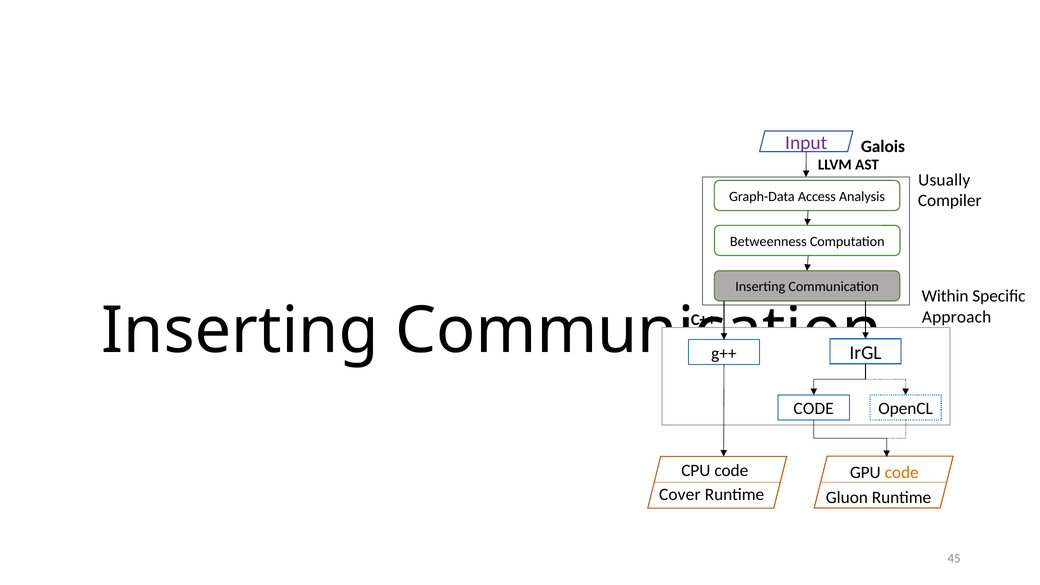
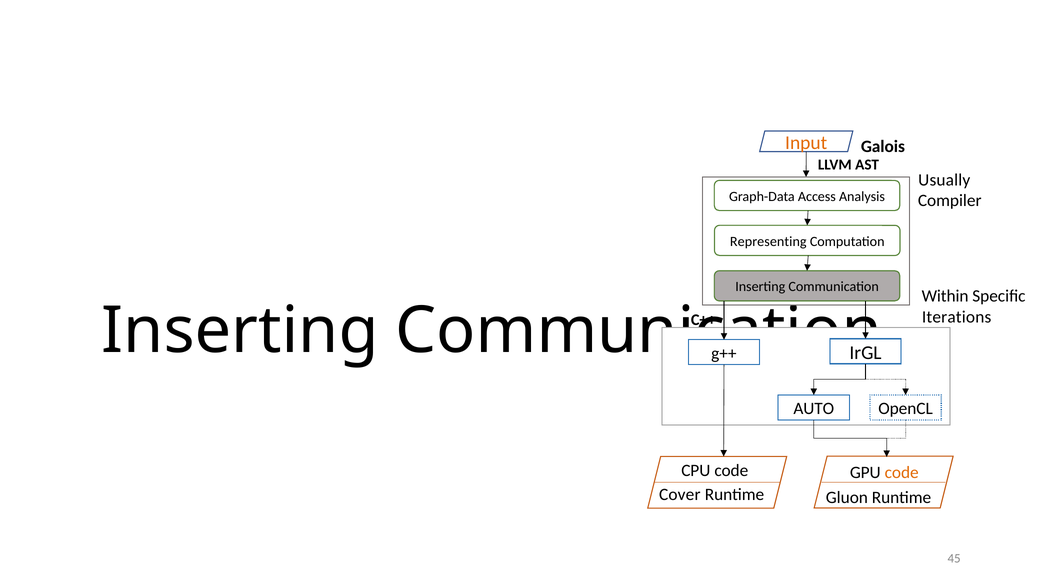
Input colour: purple -> orange (806, 143)
Betweenness: Betweenness -> Representing (768, 241)
Approach: Approach -> Iterations (957, 317)
CODE: CODE -> AUTO (814, 409)
